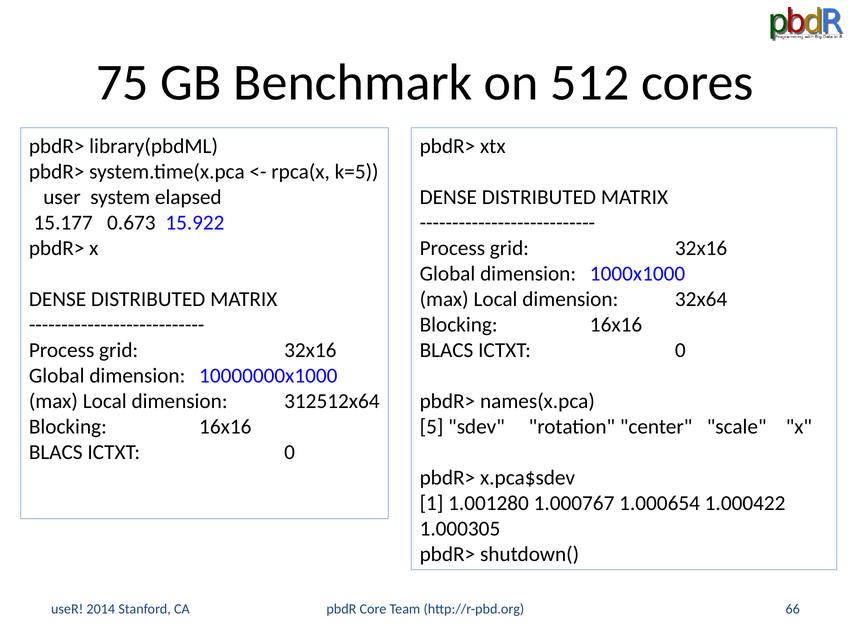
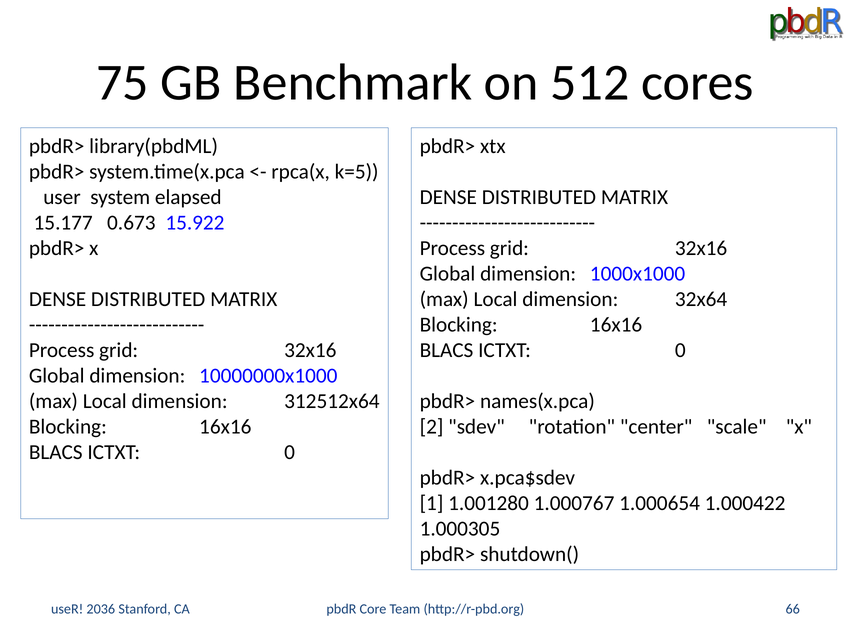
5: 5 -> 2 (432, 427)
2014: 2014 -> 2036 (101, 610)
